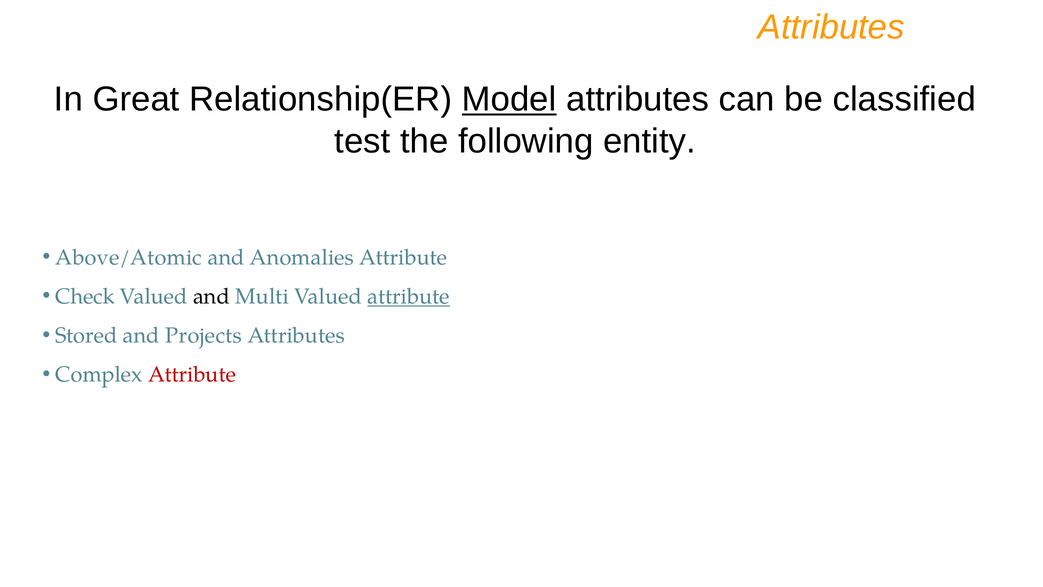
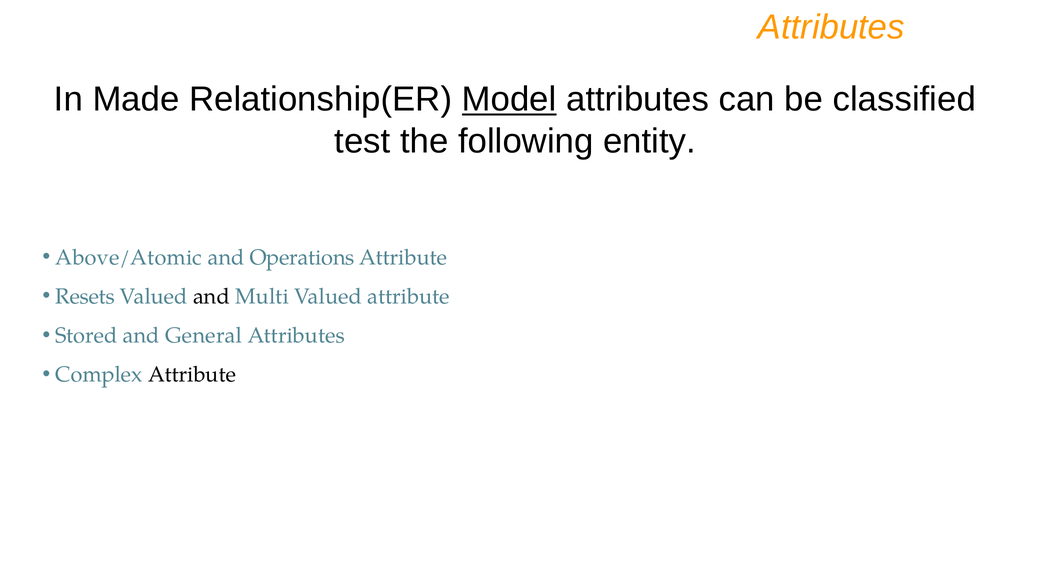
Great: Great -> Made (136, 99)
Anomalies: Anomalies -> Operations (302, 257)
Check: Check -> Resets (85, 296)
attribute underline: present -> none (409, 296)
Projects: Projects -> General (204, 336)
Attribute colour: red -> black (192, 375)
